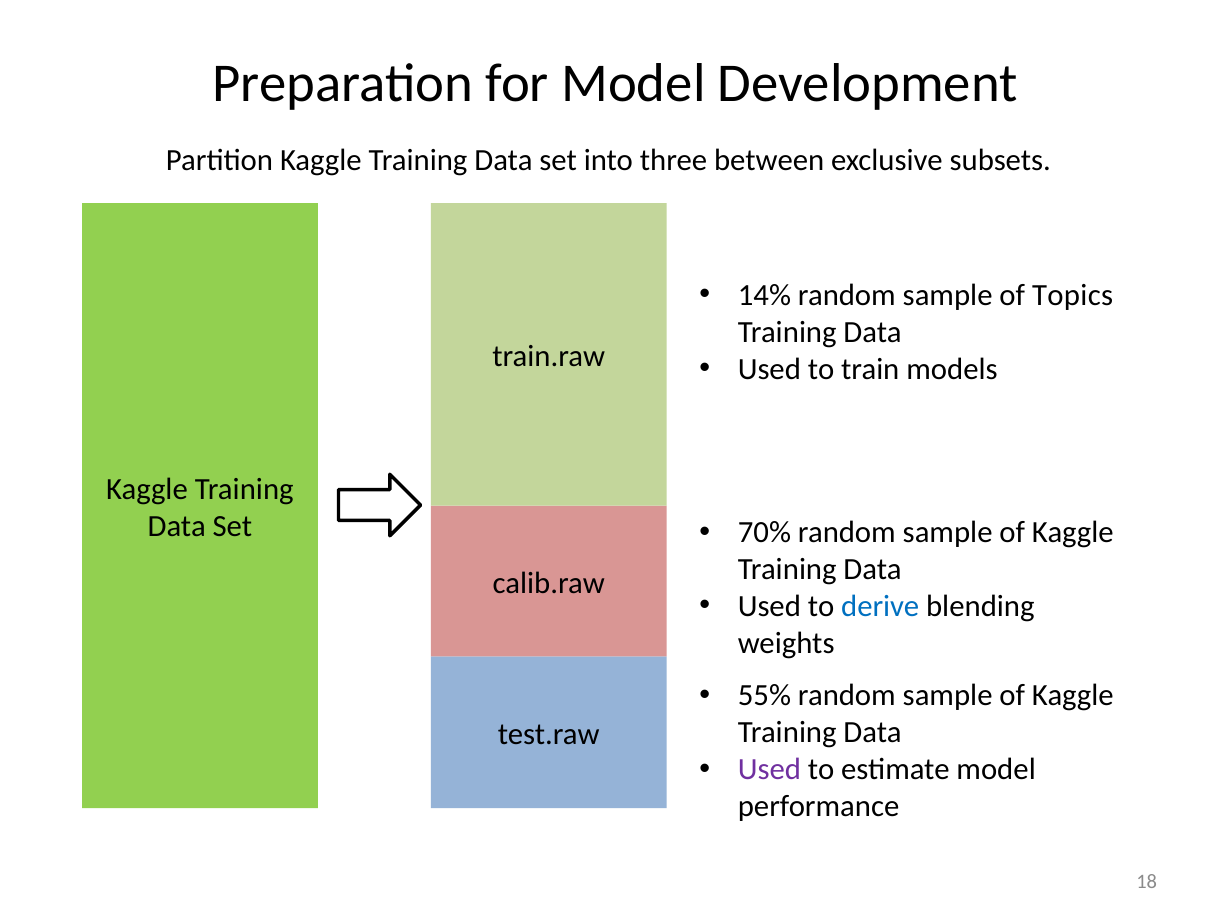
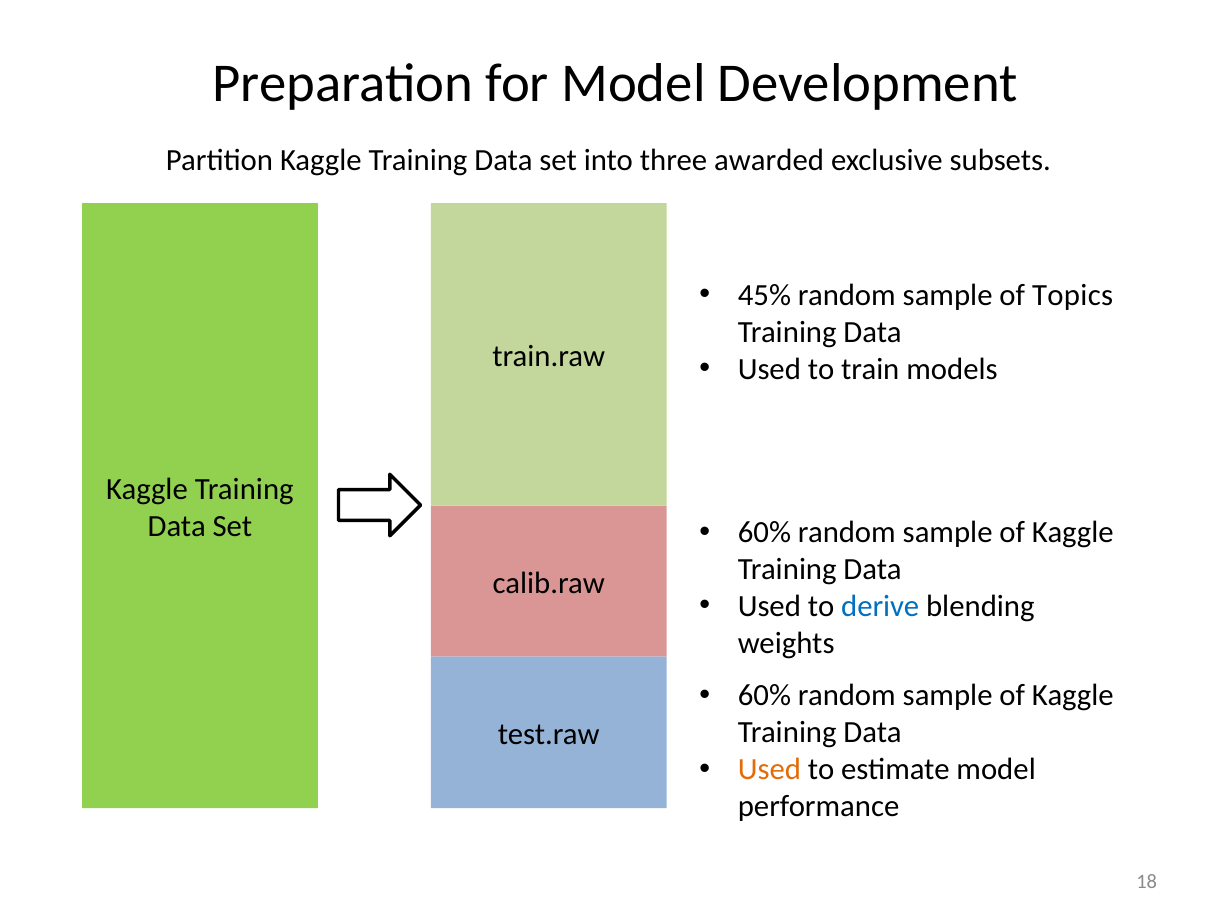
between: between -> awarded (769, 160)
14%: 14% -> 45% (764, 295)
70%: 70% -> 60% (764, 533)
55%: 55% -> 60% (764, 696)
Used colour: purple -> orange (769, 770)
